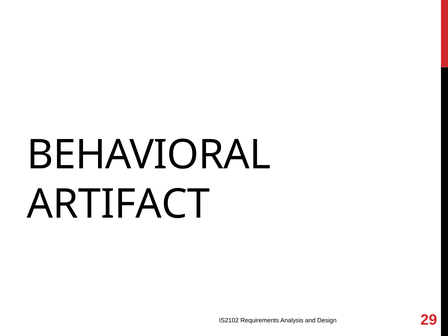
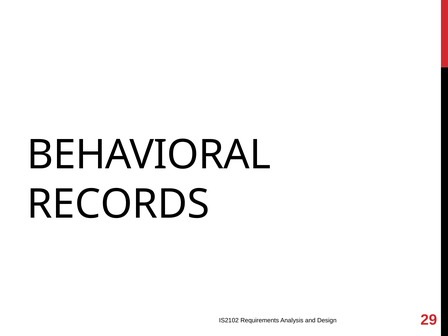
ARTIFACT: ARTIFACT -> RECORDS (118, 204)
